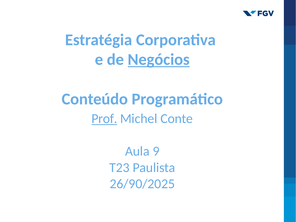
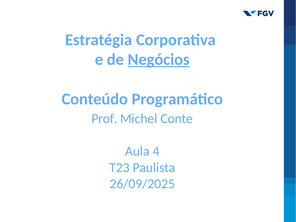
Prof underline: present -> none (104, 119)
9: 9 -> 4 (156, 151)
26/90/2025: 26/90/2025 -> 26/09/2025 (142, 184)
